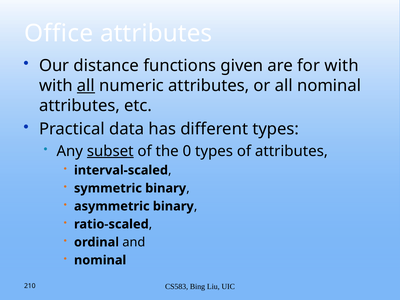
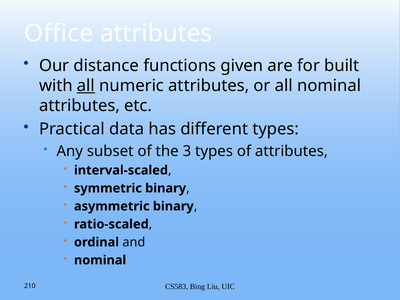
for with: with -> built (342, 66)
subset underline: present -> none (110, 151)
0: 0 -> 3 (187, 151)
